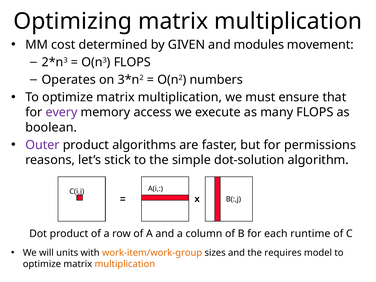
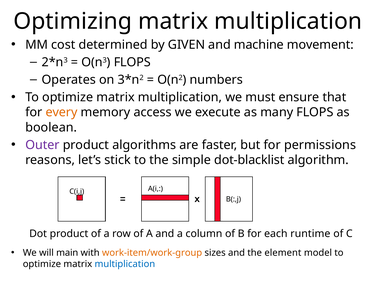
modules: modules -> machine (259, 45)
every colour: purple -> orange (61, 112)
dot-solution: dot-solution -> dot-blacklist (249, 160)
units: units -> main (67, 253)
requires: requires -> element (283, 253)
multiplication colour: orange -> blue (125, 264)
